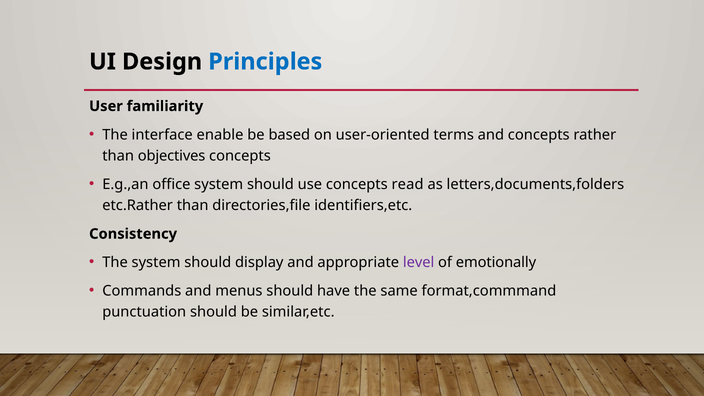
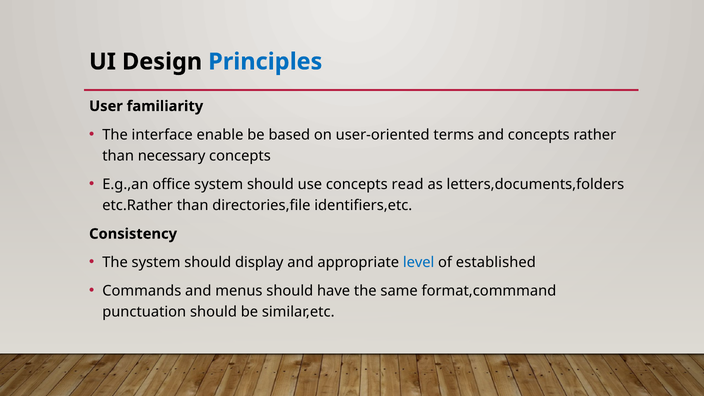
objectives: objectives -> necessary (172, 156)
level colour: purple -> blue (419, 262)
emotionally: emotionally -> established (496, 262)
